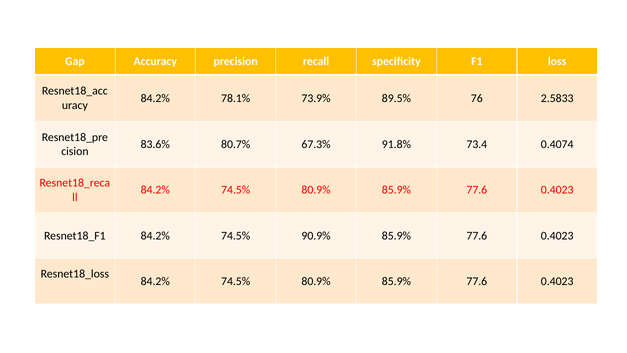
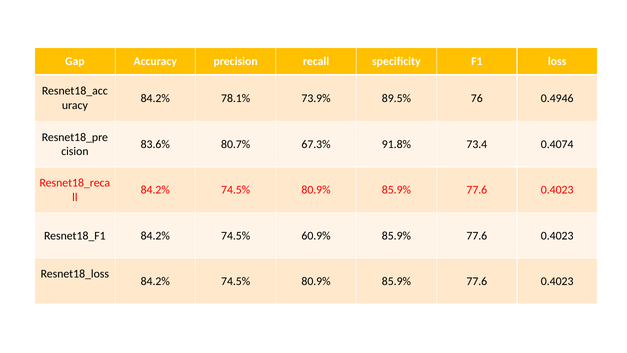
2.5833: 2.5833 -> 0.4946 (557, 98)
90.9%: 90.9% -> 60.9% (316, 235)
